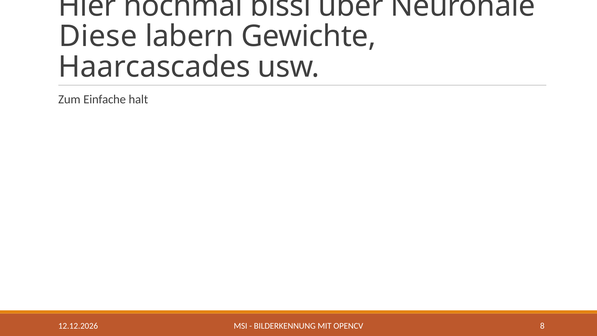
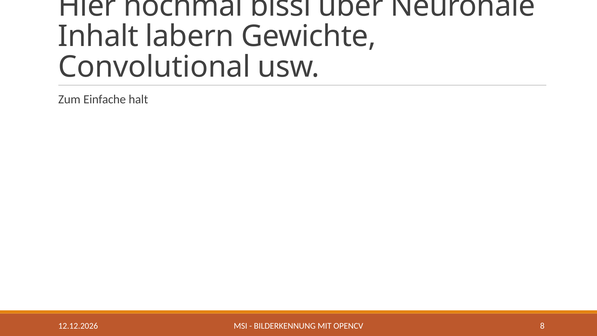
Diese: Diese -> Inhalt (98, 36)
Haarcascades: Haarcascades -> Convolutional (154, 67)
